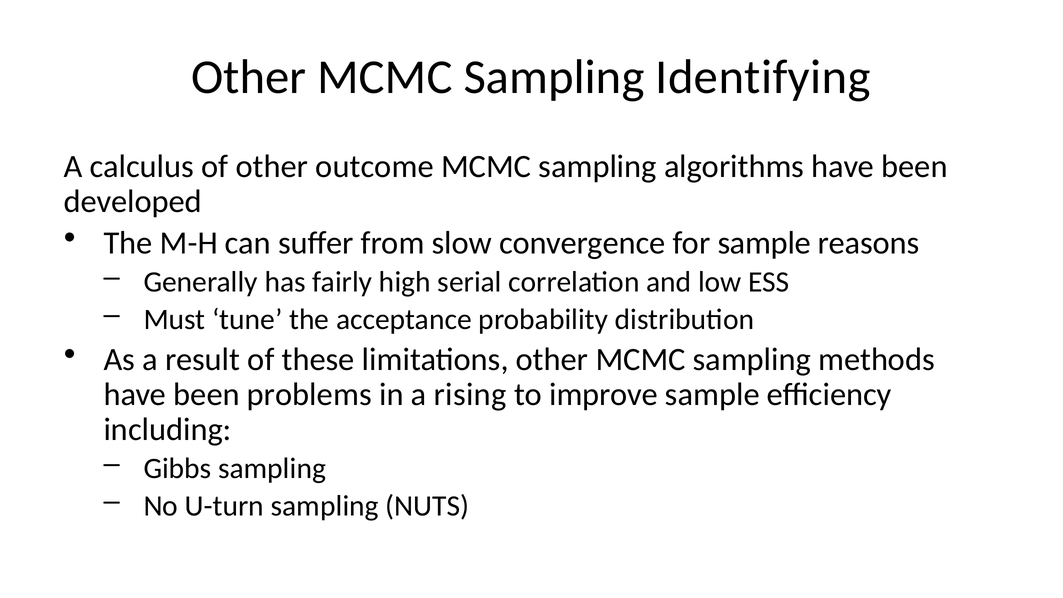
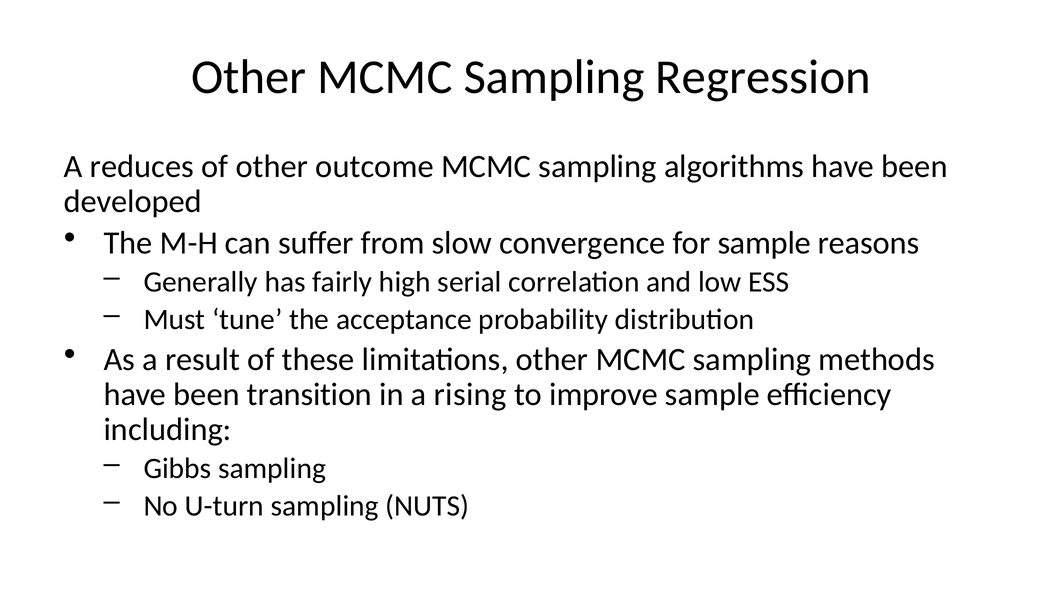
Identifying: Identifying -> Regression (763, 77)
calculus: calculus -> reduces (142, 167)
problems: problems -> transition (309, 395)
